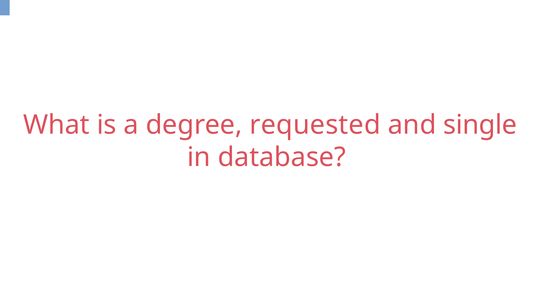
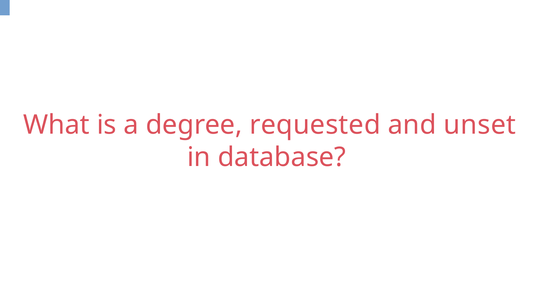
single: single -> unset (480, 125)
